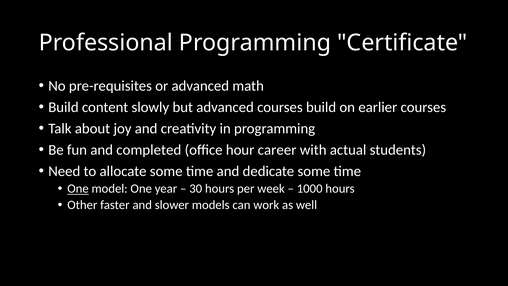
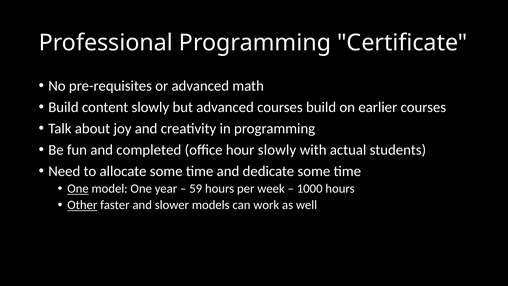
hour career: career -> slowly (277, 150)
30: 30 -> 59 (196, 189)
Other underline: none -> present (82, 205)
